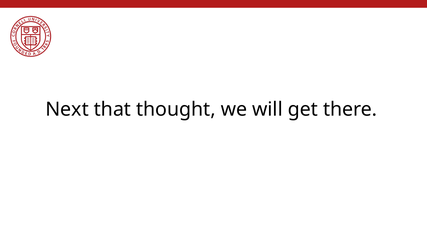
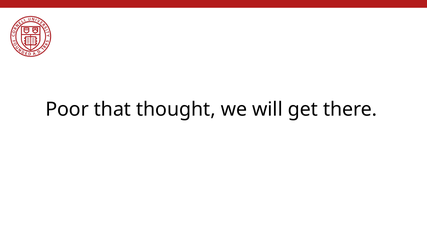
Next: Next -> Poor (67, 109)
